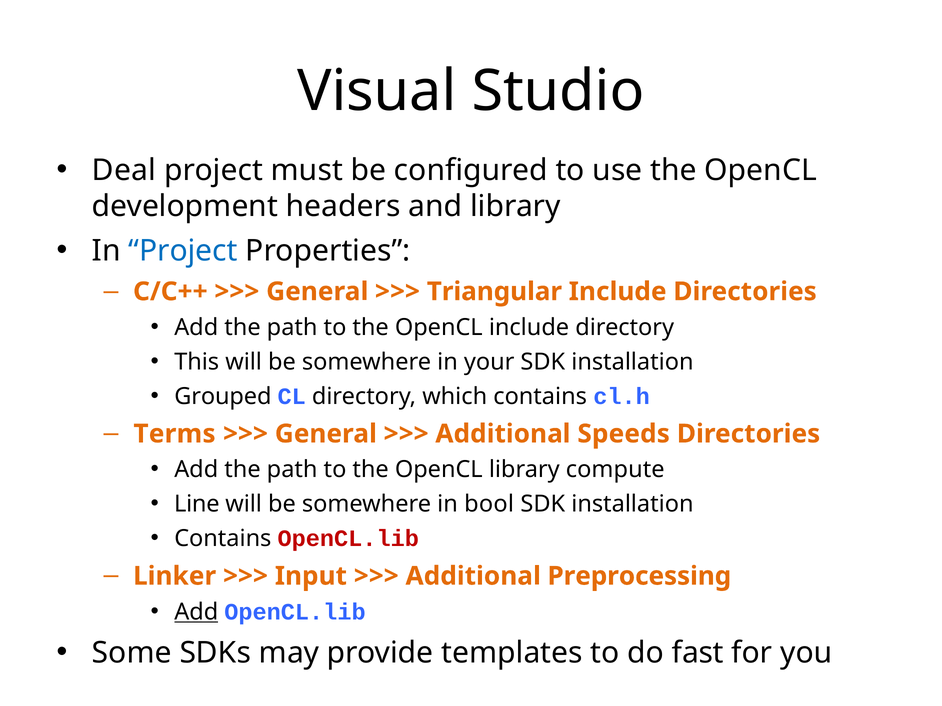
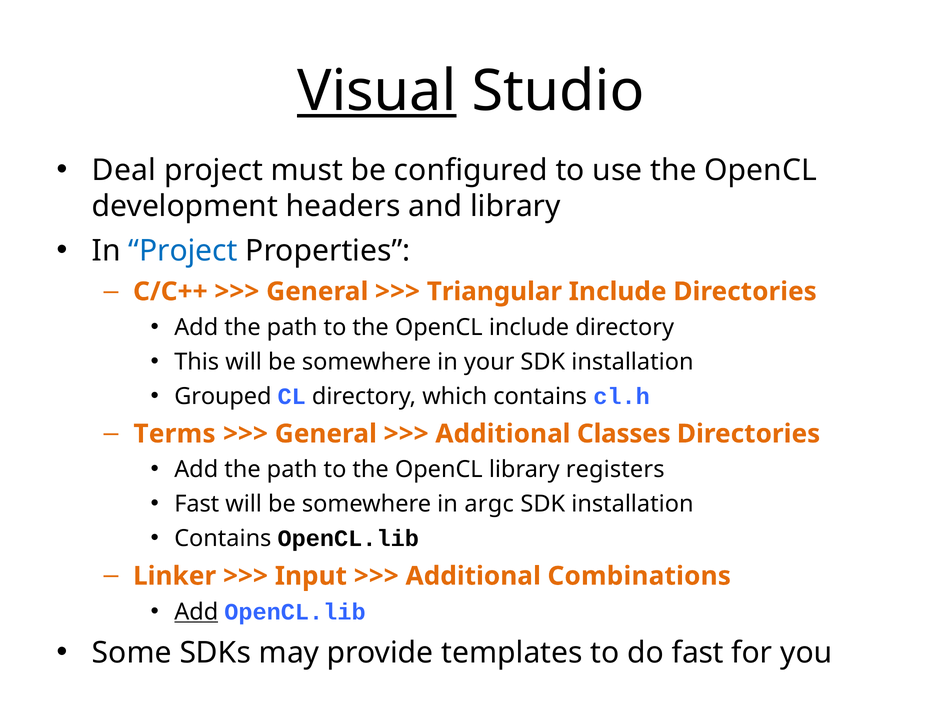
Visual underline: none -> present (377, 91)
Speeds: Speeds -> Classes (624, 434)
compute: compute -> registers (615, 470)
Line: Line -> Fast (197, 505)
bool: bool -> argc (489, 505)
OpenCL.lib colour: red -> black (348, 539)
Preprocessing: Preprocessing -> Combinations (639, 576)
